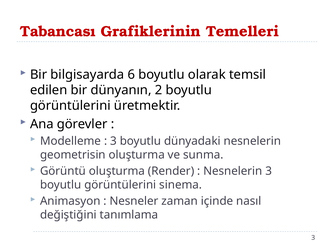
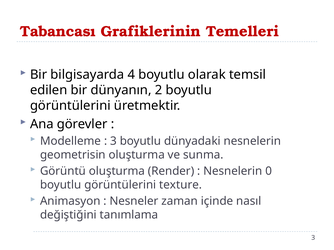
6: 6 -> 4 (131, 75)
Nesnelerin 3: 3 -> 0 (269, 171)
sinema: sinema -> texture (181, 185)
